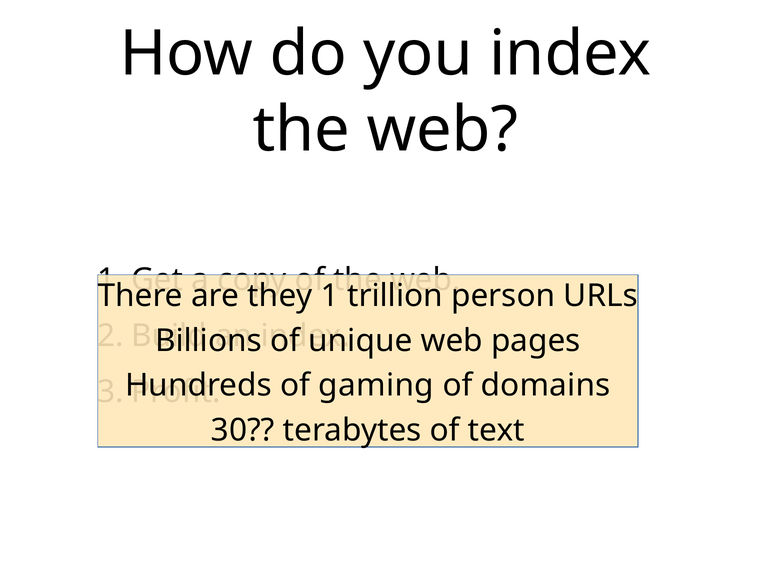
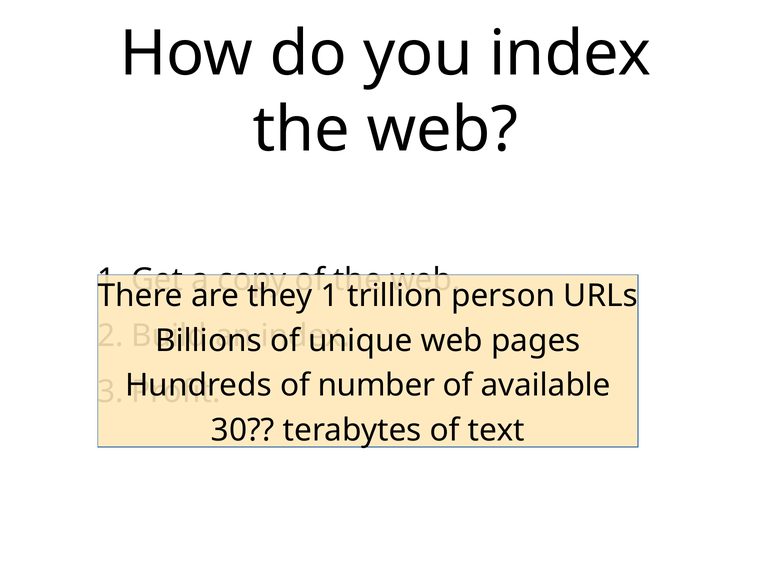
gaming: gaming -> number (376, 386)
domains: domains -> available (546, 386)
